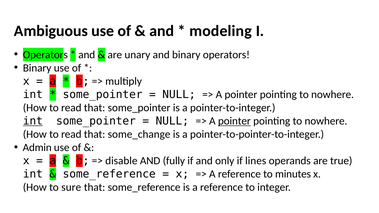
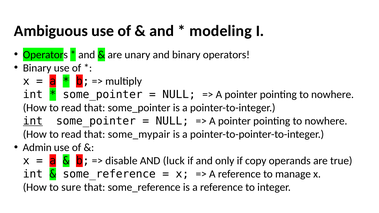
pointer underline: present -> none (234, 121)
some_change: some_change -> some_mypair (139, 134)
fully: fully -> luck (174, 161)
lines: lines -> copy (256, 161)
minutes: minutes -> manage (293, 174)
